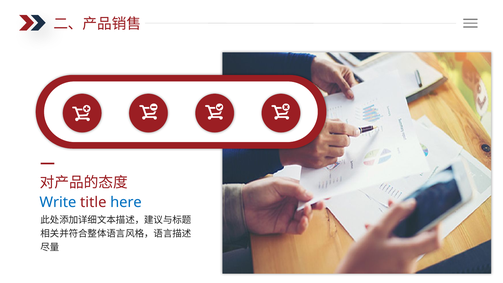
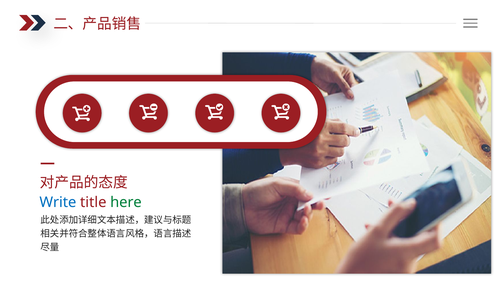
here colour: blue -> green (126, 202)
